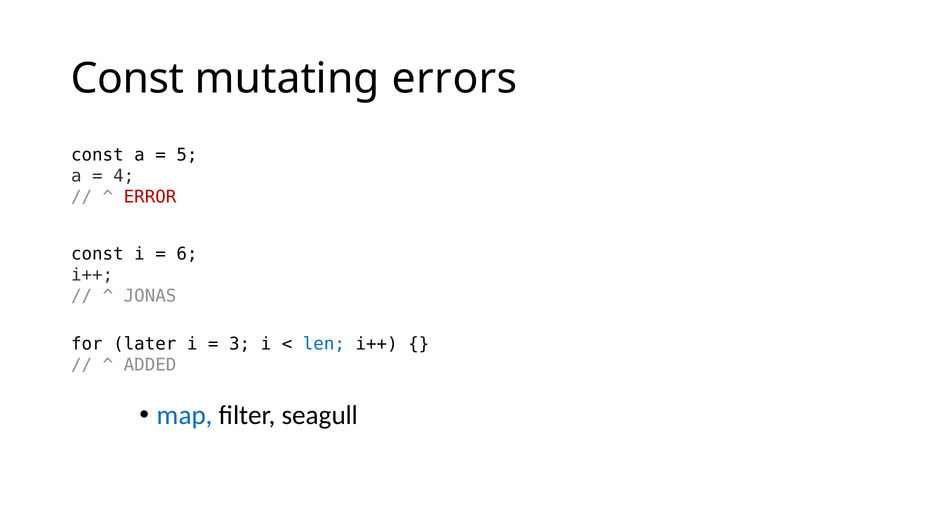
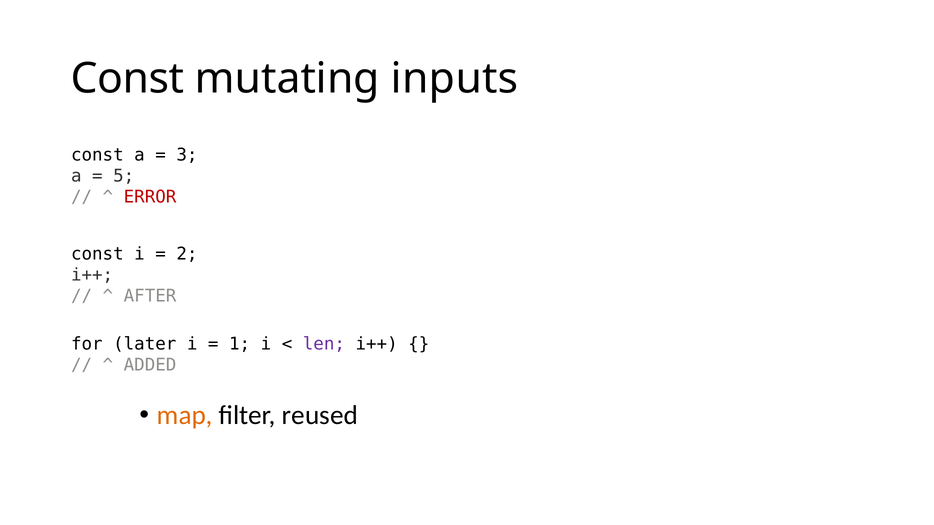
errors: errors -> inputs (455, 78)
5: 5 -> 3 (187, 155)
4: 4 -> 5 (124, 176)
6: 6 -> 2 (187, 254)
JONAS: JONAS -> AFTER (150, 296)
3: 3 -> 1 (240, 344)
len colour: blue -> purple (324, 344)
map colour: blue -> orange (185, 416)
seagull: seagull -> reused (320, 416)
